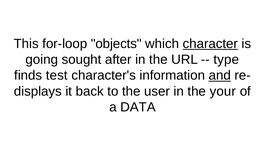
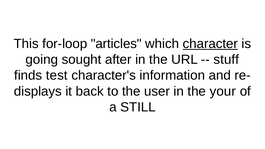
objects: objects -> articles (116, 44)
type: type -> stuff (226, 60)
and underline: present -> none (220, 75)
DATA: DATA -> STILL (138, 107)
